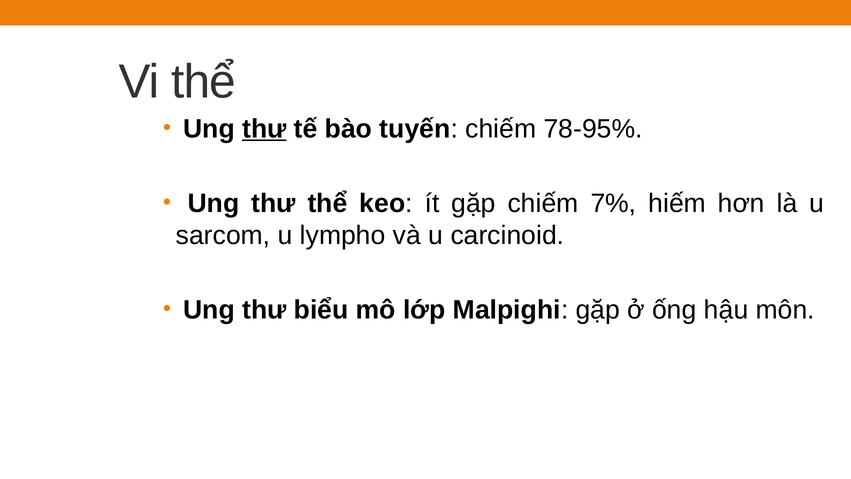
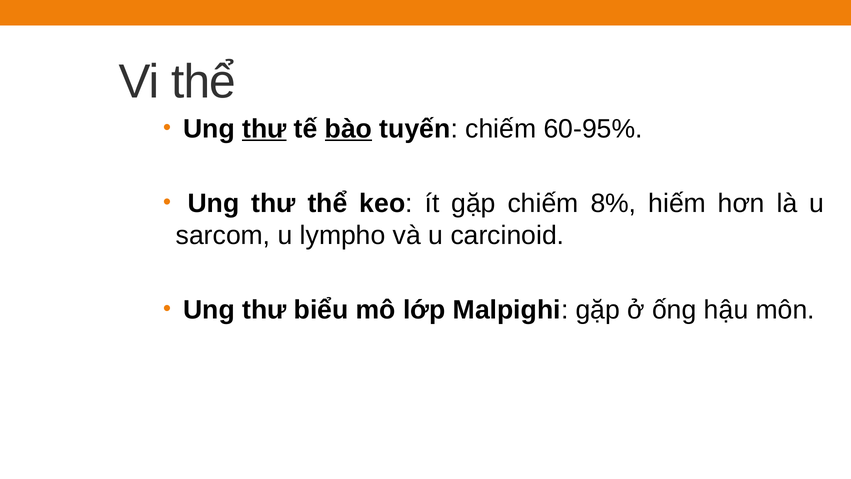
bào underline: none -> present (348, 129)
78-95%: 78-95% -> 60-95% (593, 129)
7%: 7% -> 8% (613, 203)
